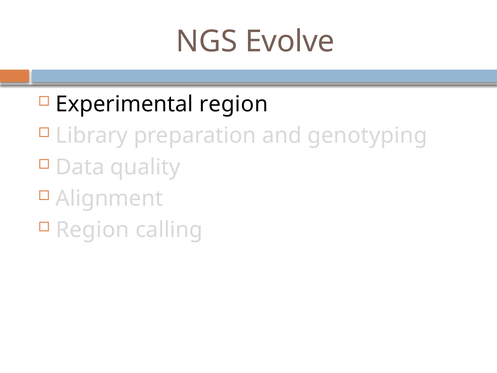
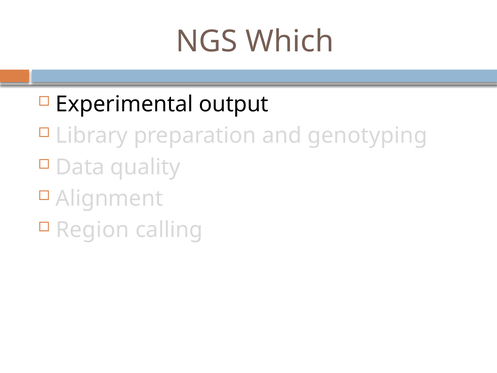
Evolve: Evolve -> Which (290, 41)
Experimental region: region -> output (234, 104)
